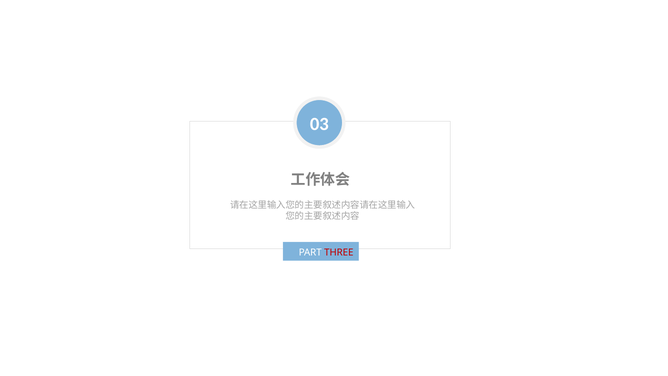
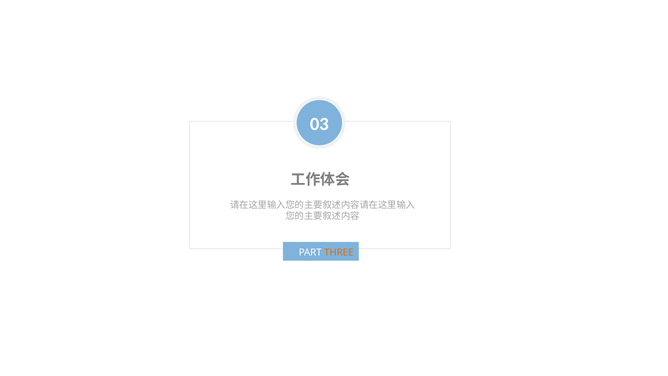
THREE colour: red -> orange (339, 252)
